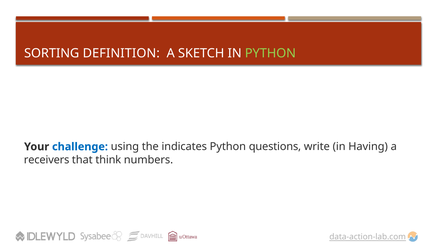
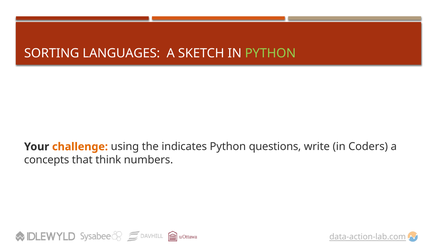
DEFINITION: DEFINITION -> LANGUAGES (121, 53)
challenge colour: blue -> orange (80, 147)
Having: Having -> Coders (368, 147)
receivers: receivers -> concepts (47, 160)
